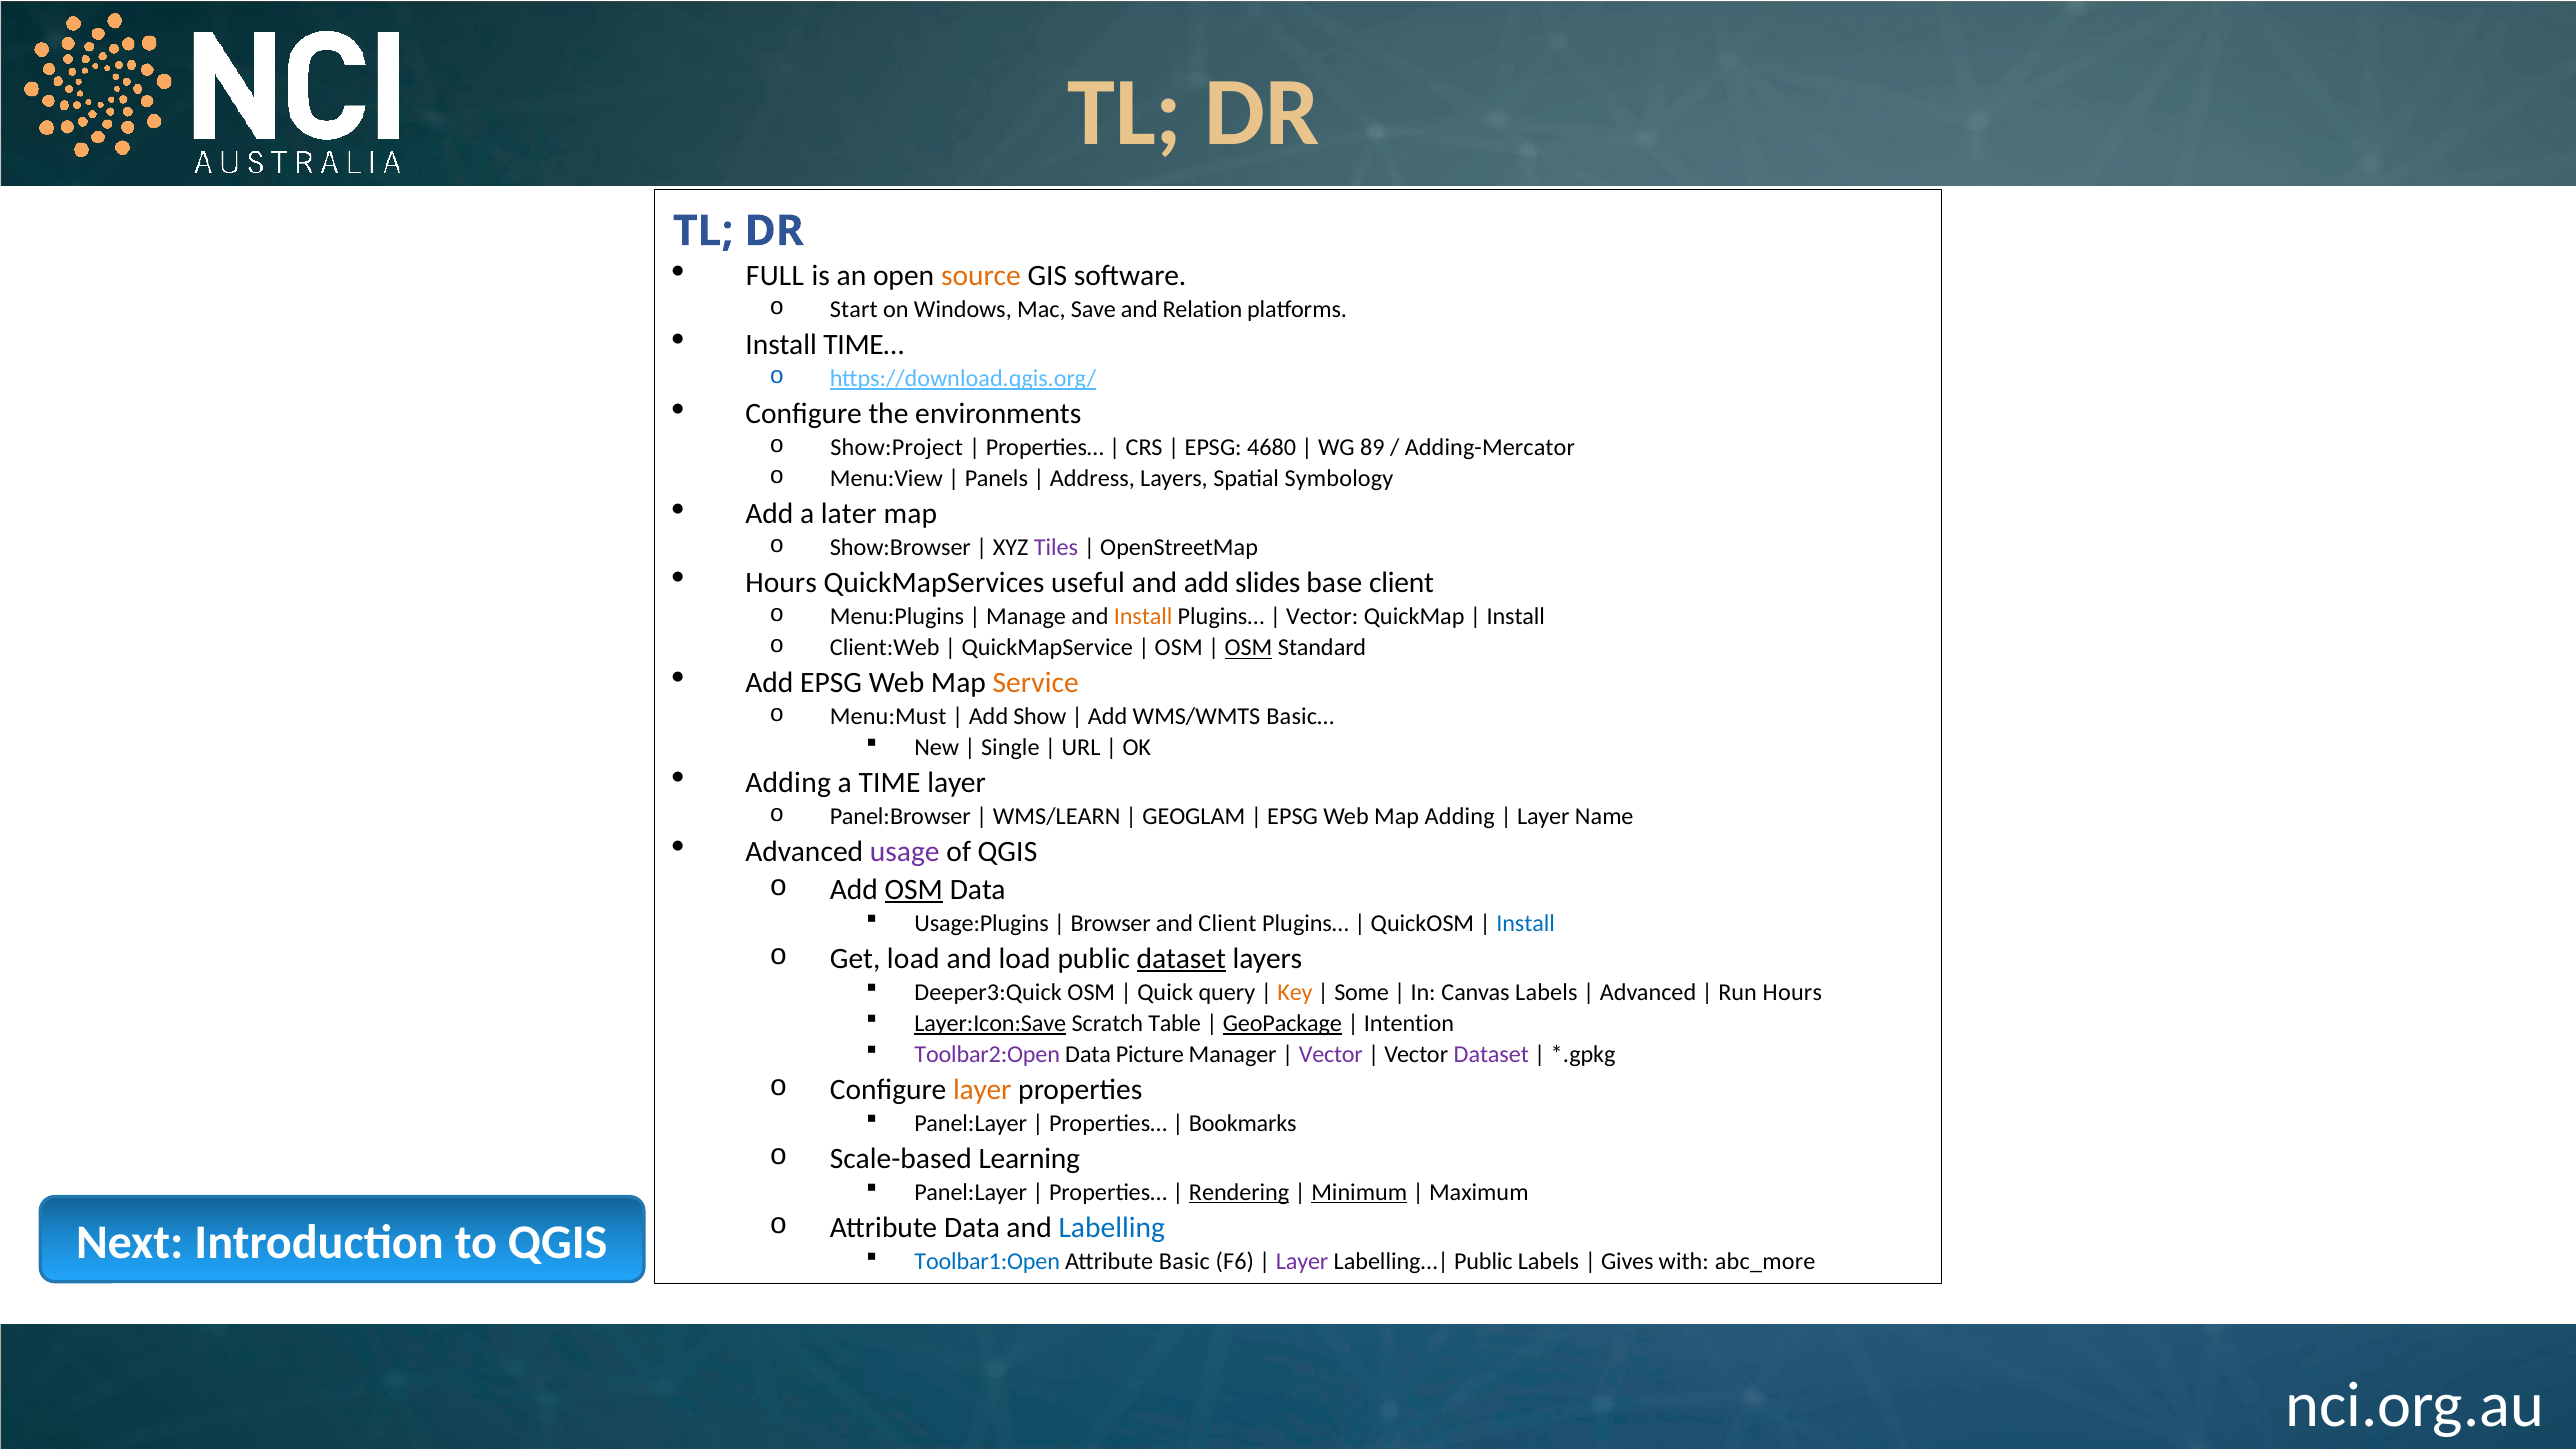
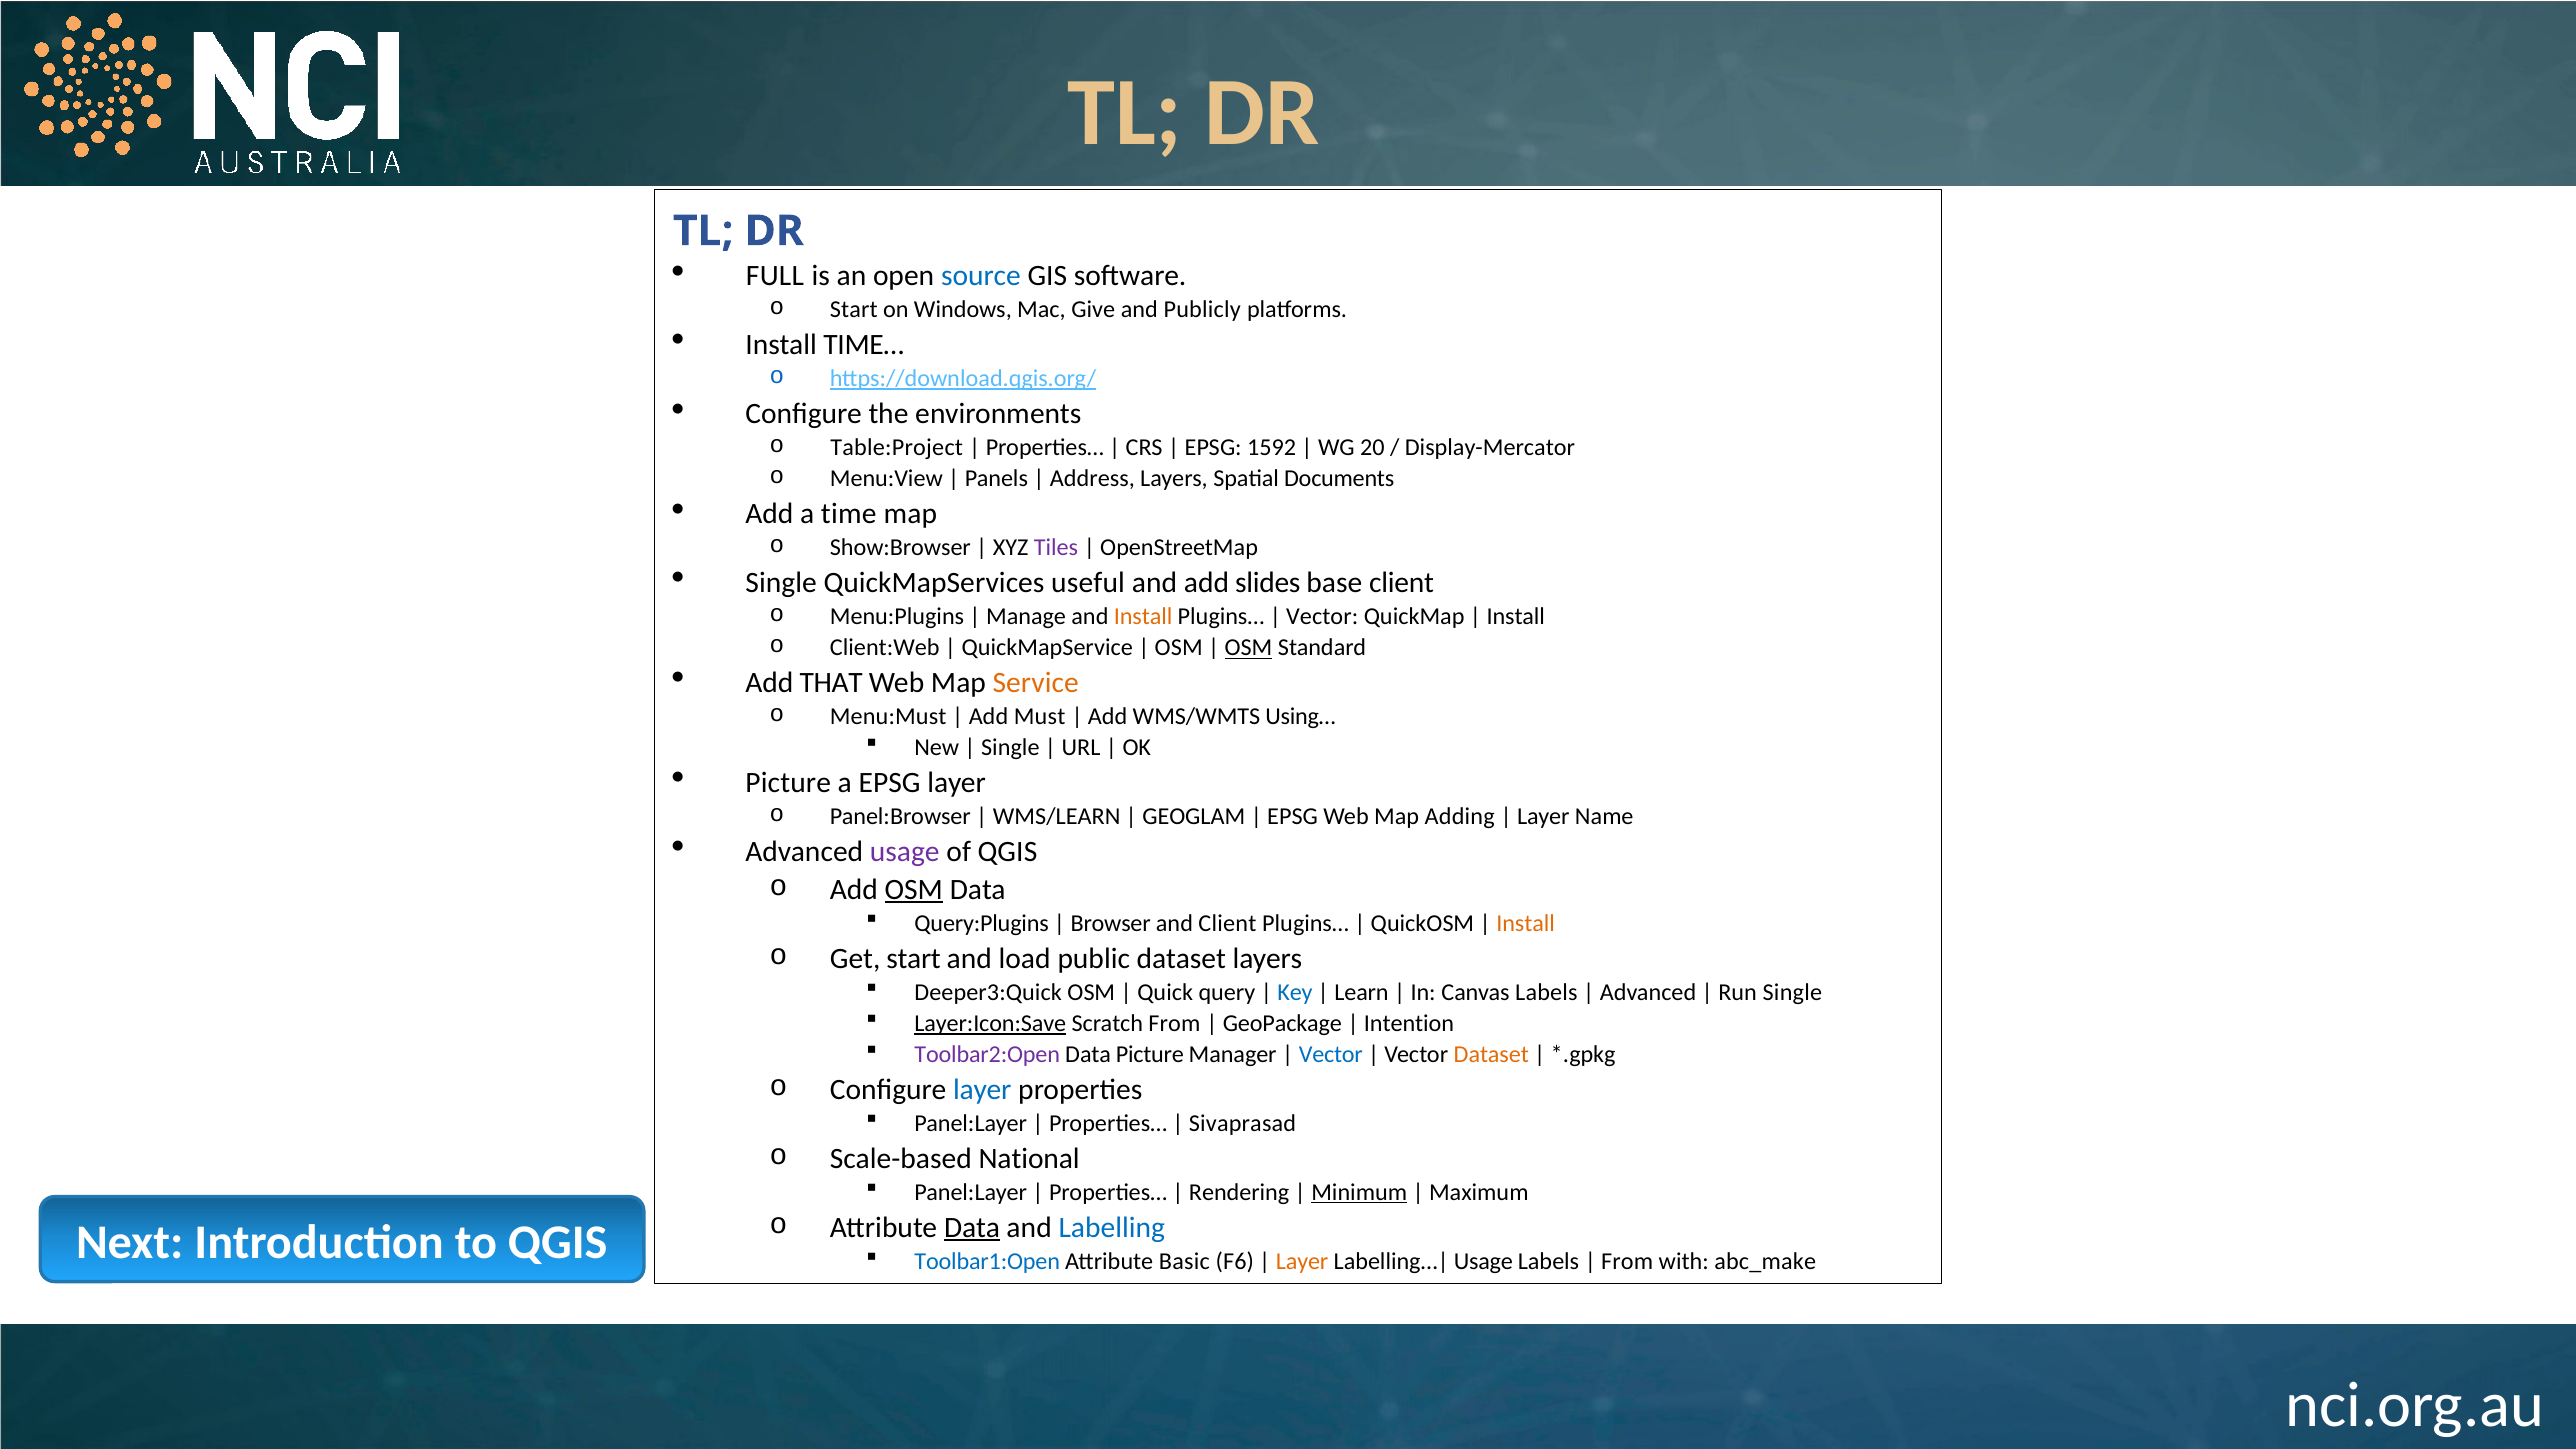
source colour: orange -> blue (981, 276)
Save: Save -> Give (1093, 310)
Relation: Relation -> Publicly (1202, 310)
Show:Project: Show:Project -> Table:Project (897, 448)
4680: 4680 -> 1592 (1272, 448)
89: 89 -> 20 (1372, 448)
Adding-Mercator: Adding-Mercator -> Display-Mercator (1490, 448)
Symbology: Symbology -> Documents (1339, 479)
later: later -> time (849, 514)
Hours: Hours -> Single (781, 583)
Add EPSG: EPSG -> THAT (831, 683)
Show: Show -> Must (1040, 717)
Basic…: Basic… -> Using… (1300, 717)
Adding: Adding -> Picture (788, 783)
a TIME: TIME -> EPSG (890, 783)
Usage:Plugins: Usage:Plugins -> Query:Plugins (982, 923)
Install colour: blue -> orange (1526, 923)
Get load: load -> start (914, 959)
dataset underline: present -> none (1181, 959)
Key colour: orange -> blue (1295, 992)
Some: Some -> Learn (1362, 992)
Run Hours: Hours -> Single (1792, 992)
Scratch Table: Table -> From (1174, 1023)
GeoPackage underline: present -> none (1282, 1023)
Vector colour: purple -> blue (1331, 1054)
Dataset colour: purple -> orange (1491, 1054)
layer colour: orange -> blue (982, 1090)
Bookmarks: Bookmarks -> Sivaprasad (1243, 1123)
Learning: Learning -> National (1029, 1158)
Rendering underline: present -> none (1239, 1192)
Data underline: none -> present (972, 1227)
Layer colour: purple -> orange (1302, 1261)
Public: Public -> Usage (1483, 1261)
Gives: Gives -> From (1627, 1261)
abc_more: abc_more -> abc_make (1765, 1261)
